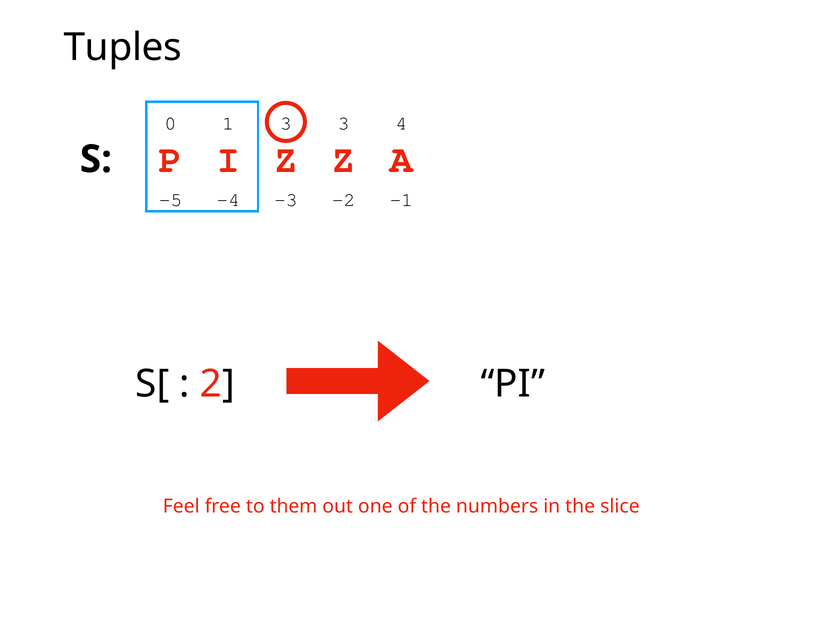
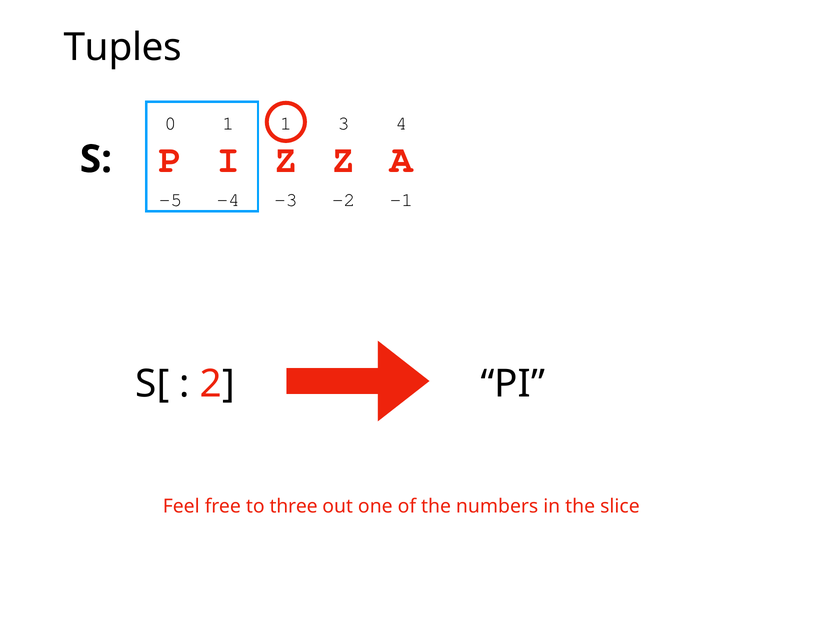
1 3: 3 -> 1 (286, 123)
them: them -> three (294, 507)
